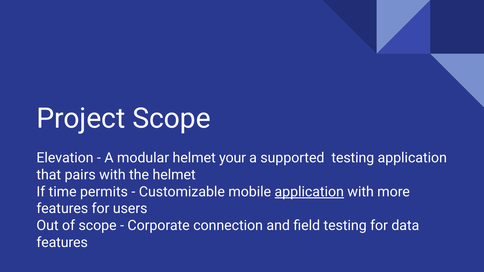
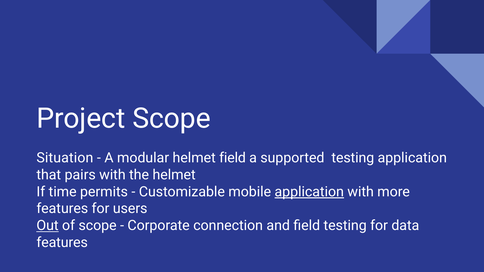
Elevation: Elevation -> Situation (65, 158)
helmet your: your -> field (233, 158)
Out underline: none -> present (48, 226)
